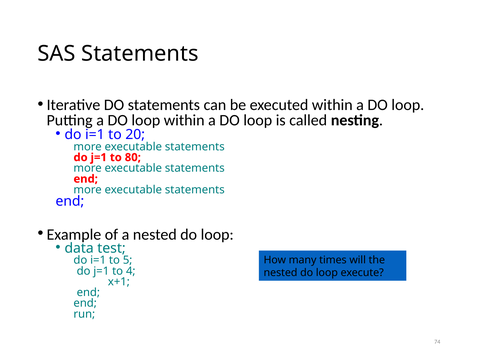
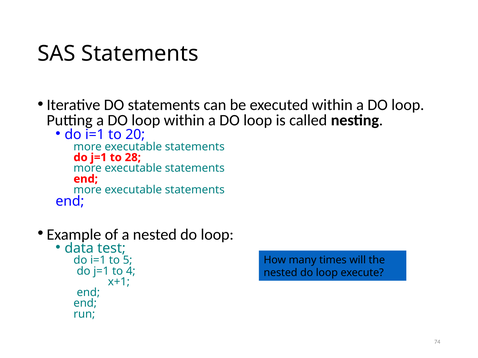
80: 80 -> 28 (133, 158)
